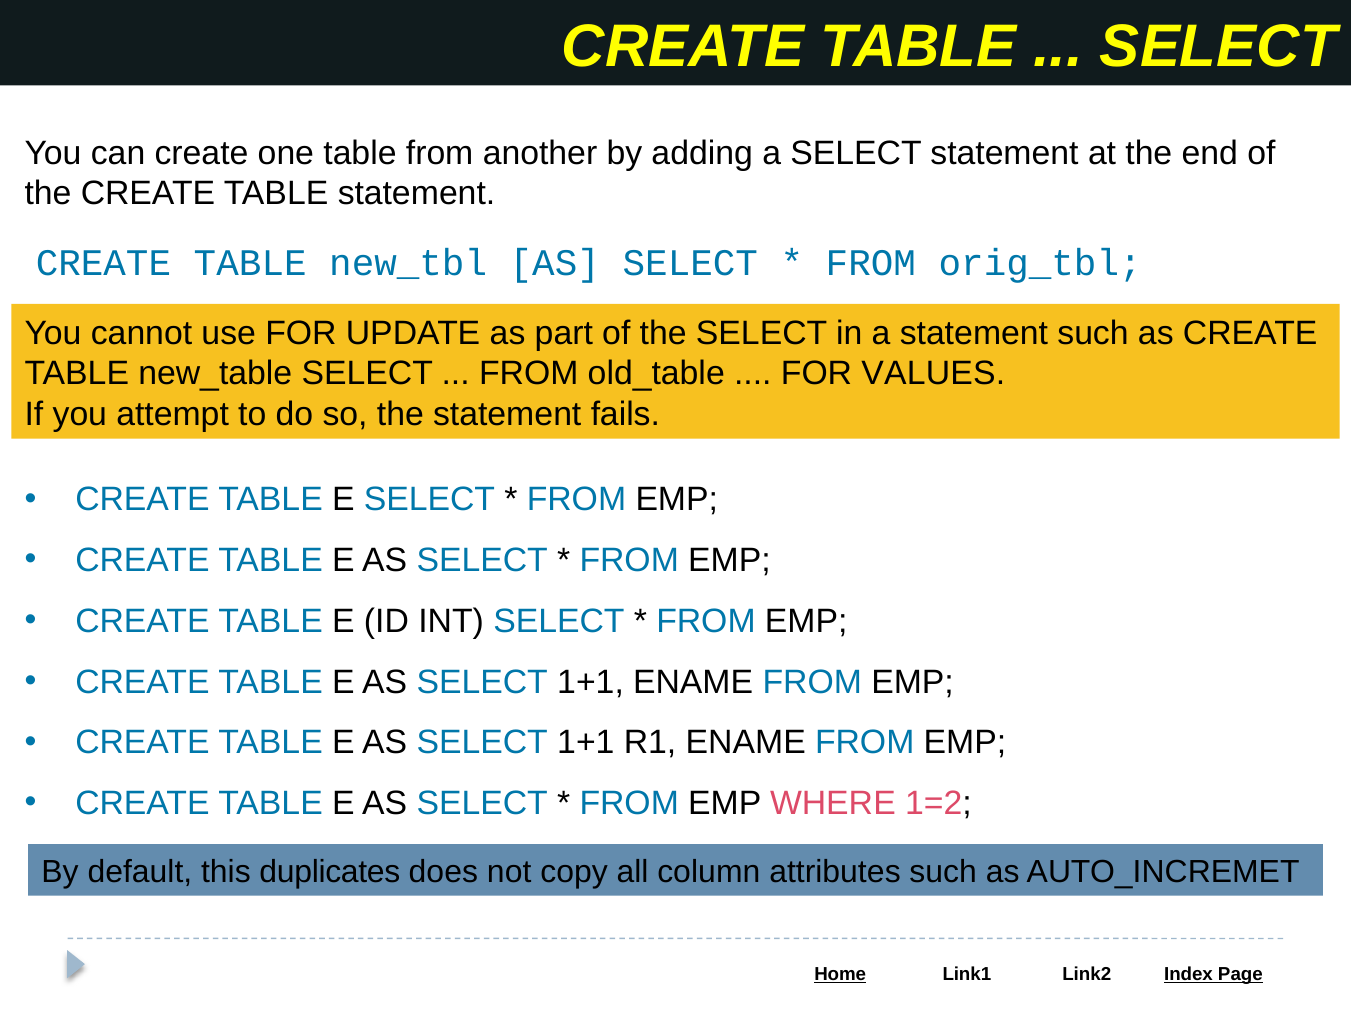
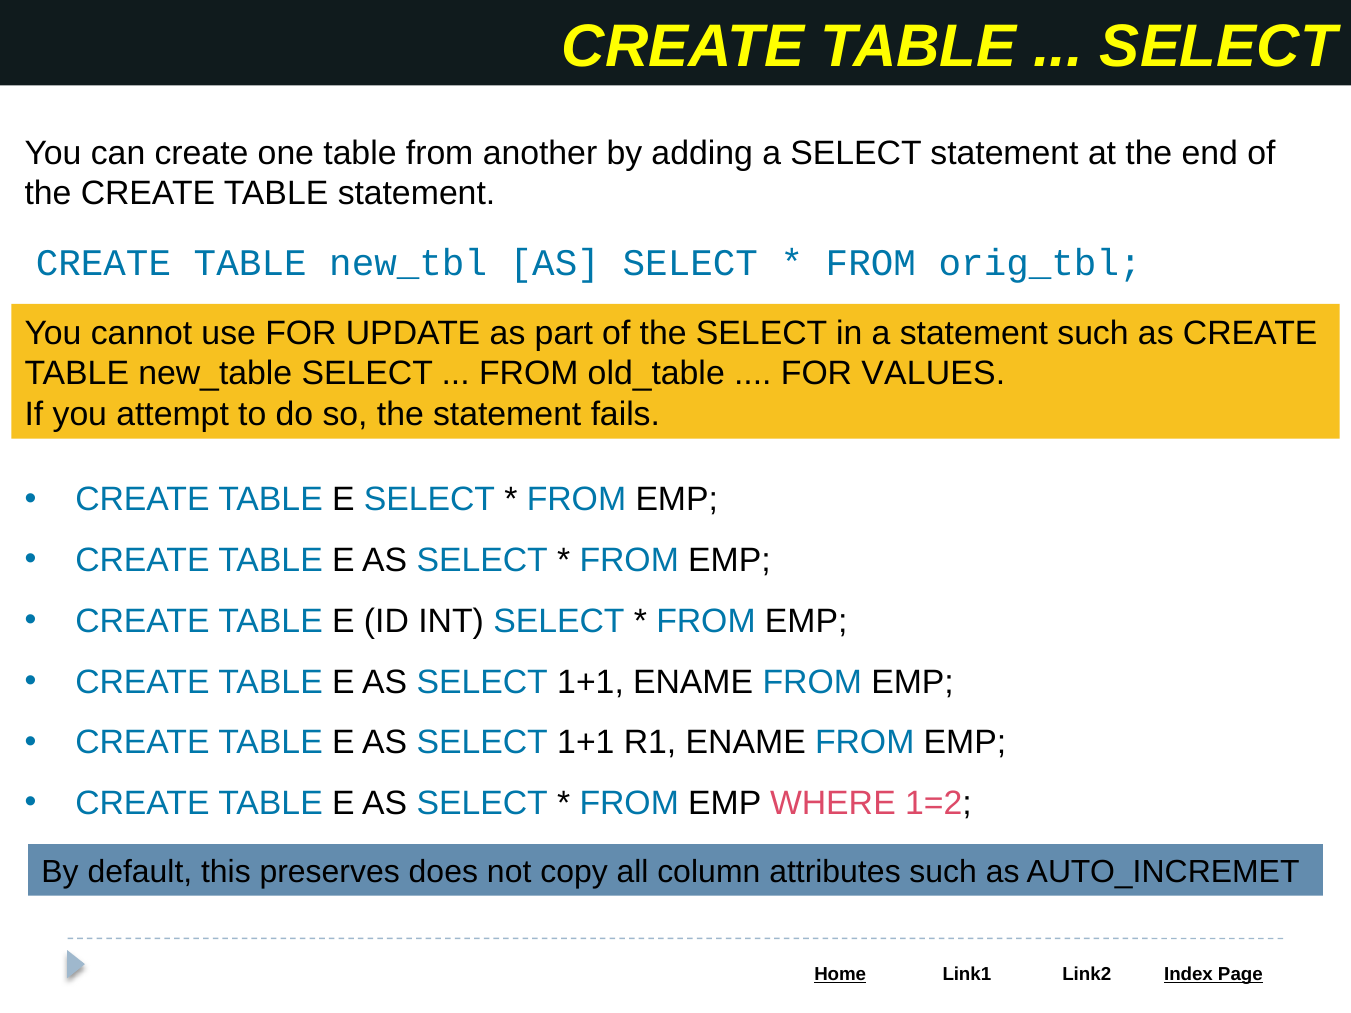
duplicates: duplicates -> preserves (330, 872)
